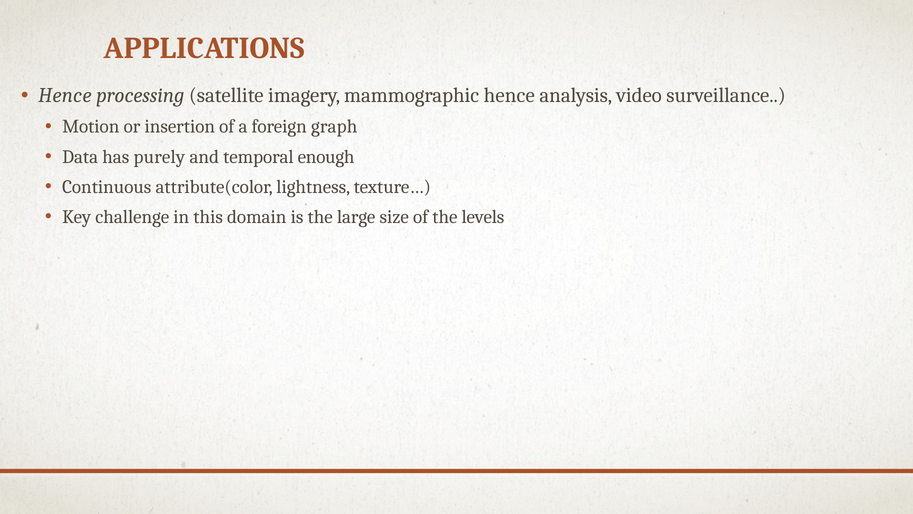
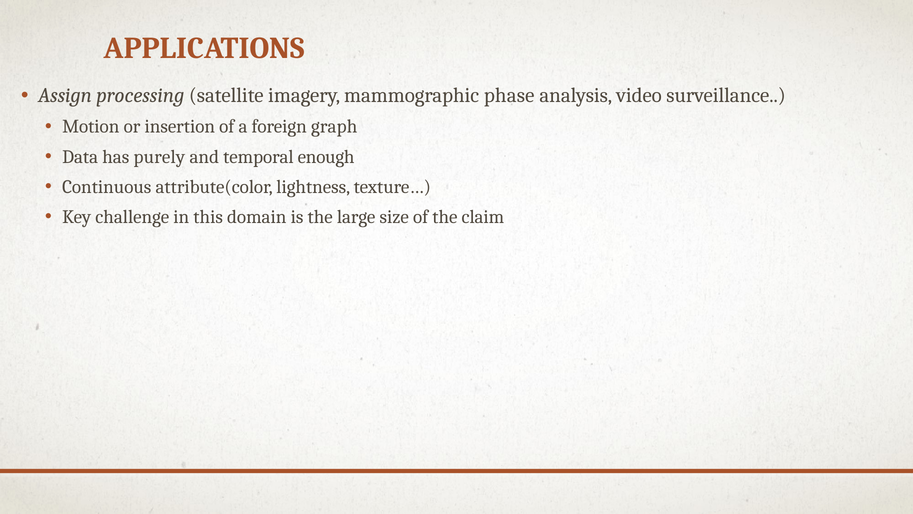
Hence: Hence -> Assign (65, 95)
mammographic hence: hence -> phase (509, 95)
levels: levels -> claim (483, 217)
